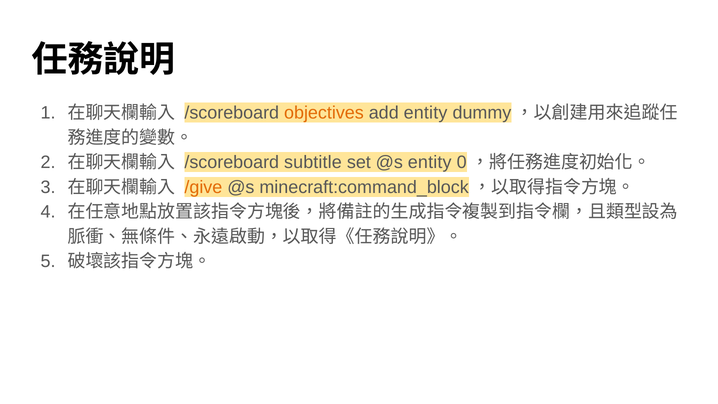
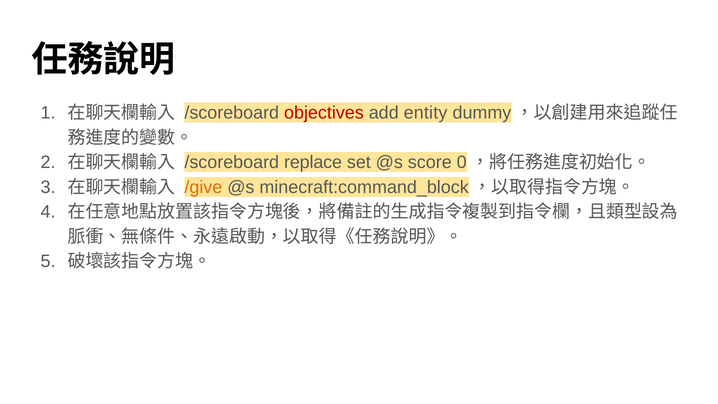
objectives colour: orange -> red (324, 113)
subtitle: subtitle -> replace (313, 162)
@s entity: entity -> score (430, 162)
